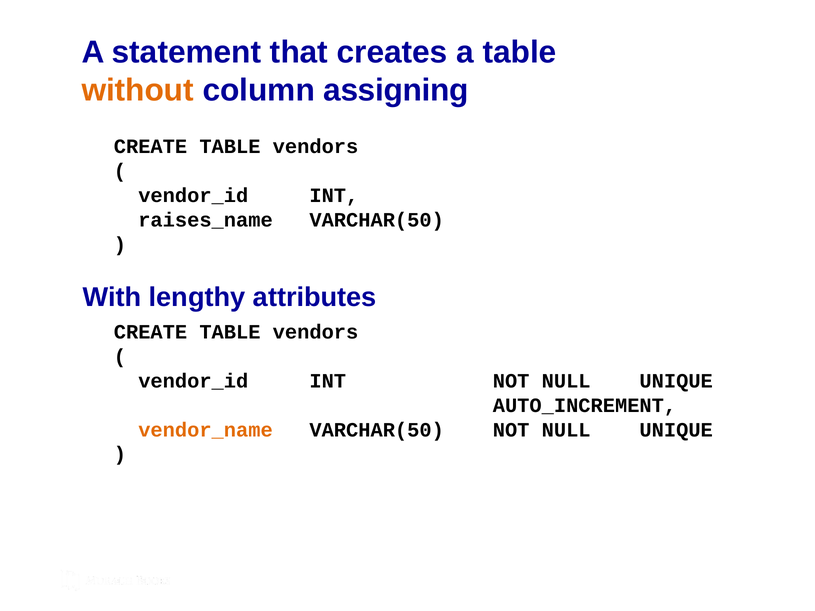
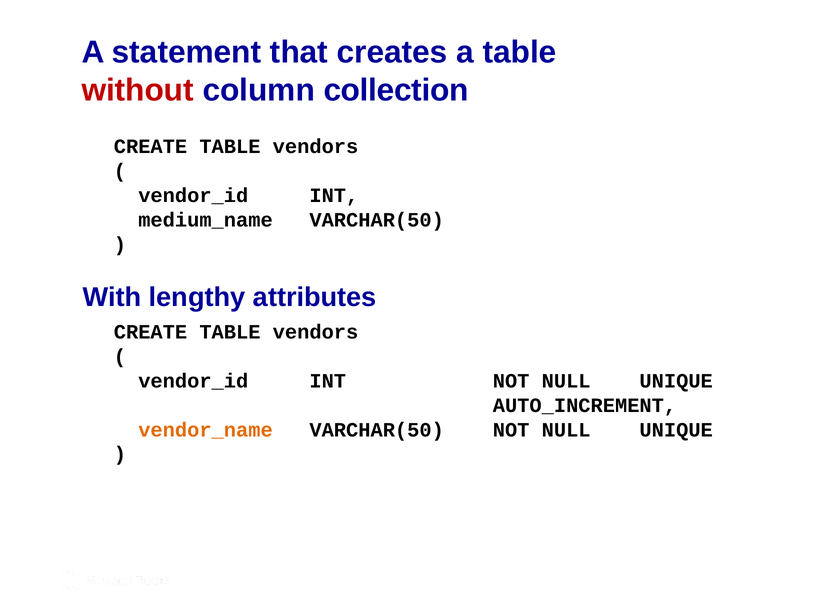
without colour: orange -> red (138, 90)
assigning: assigning -> collection (396, 90)
raises_name: raises_name -> medium_name (205, 220)
